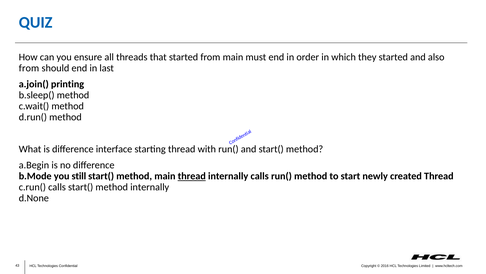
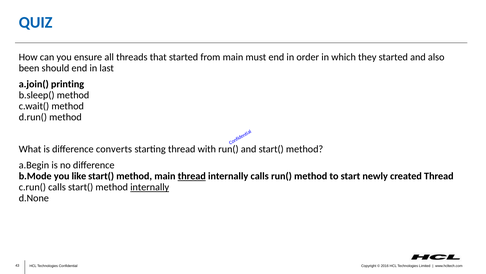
from: from -> been (29, 68)
interface: interface -> converts (114, 149)
still: still -> like (79, 176)
internally underline: none -> present (150, 187)
